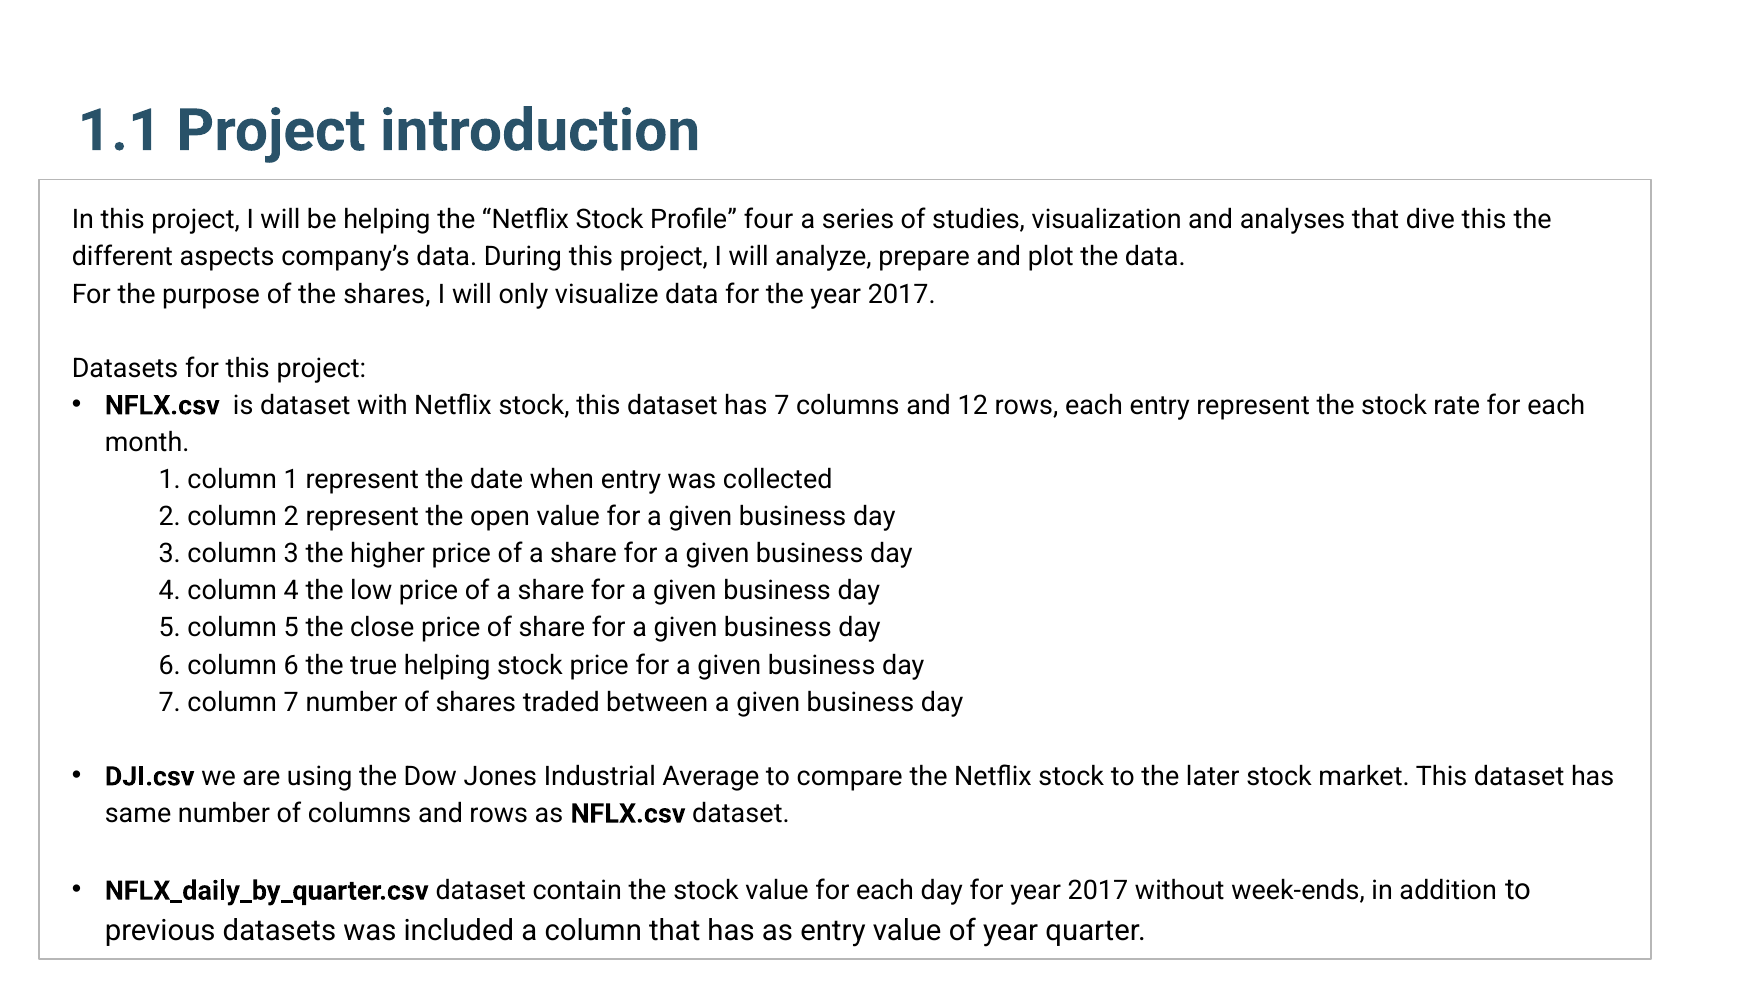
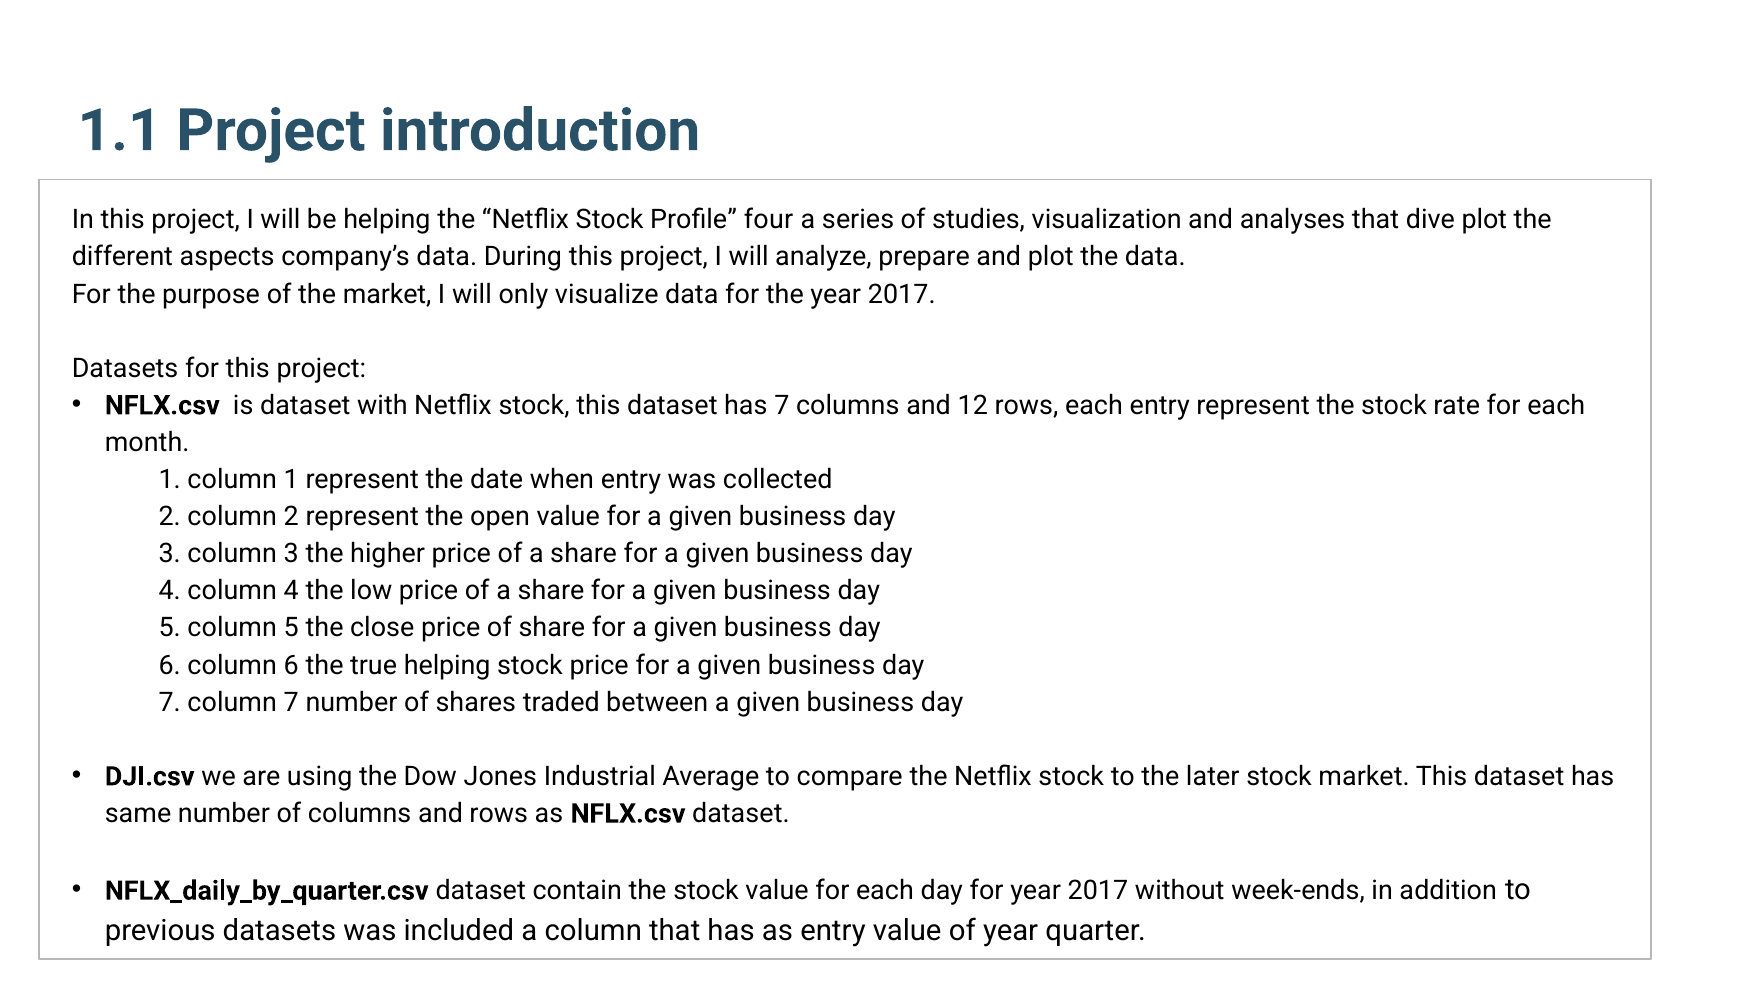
dive this: this -> plot (1484, 220)
the shares: shares -> market (387, 294)
